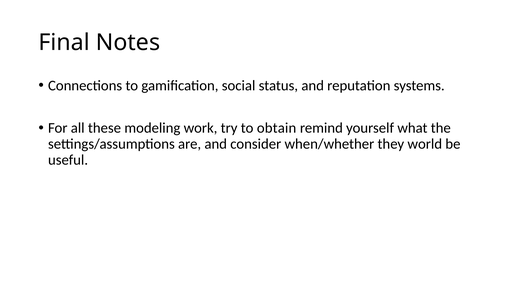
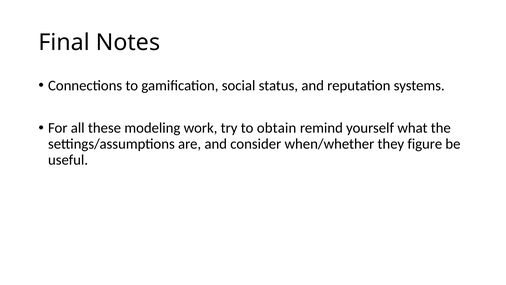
world: world -> figure (425, 144)
